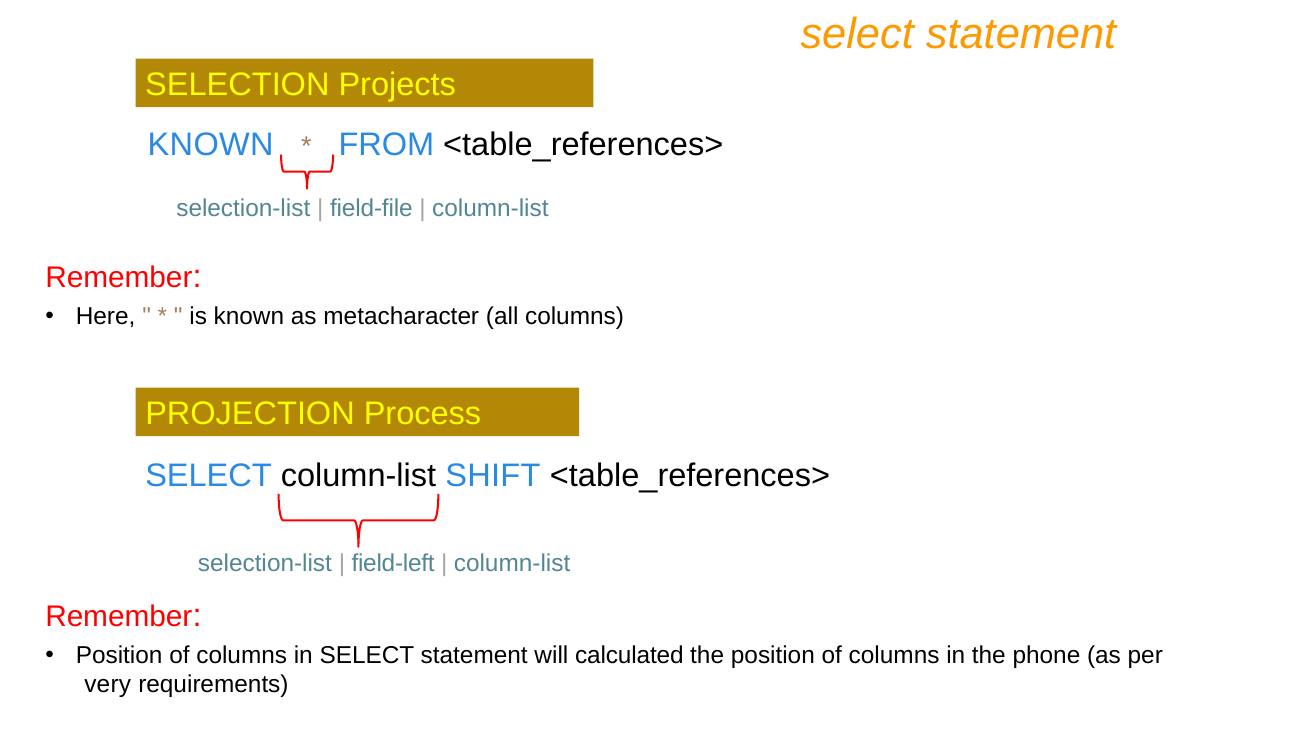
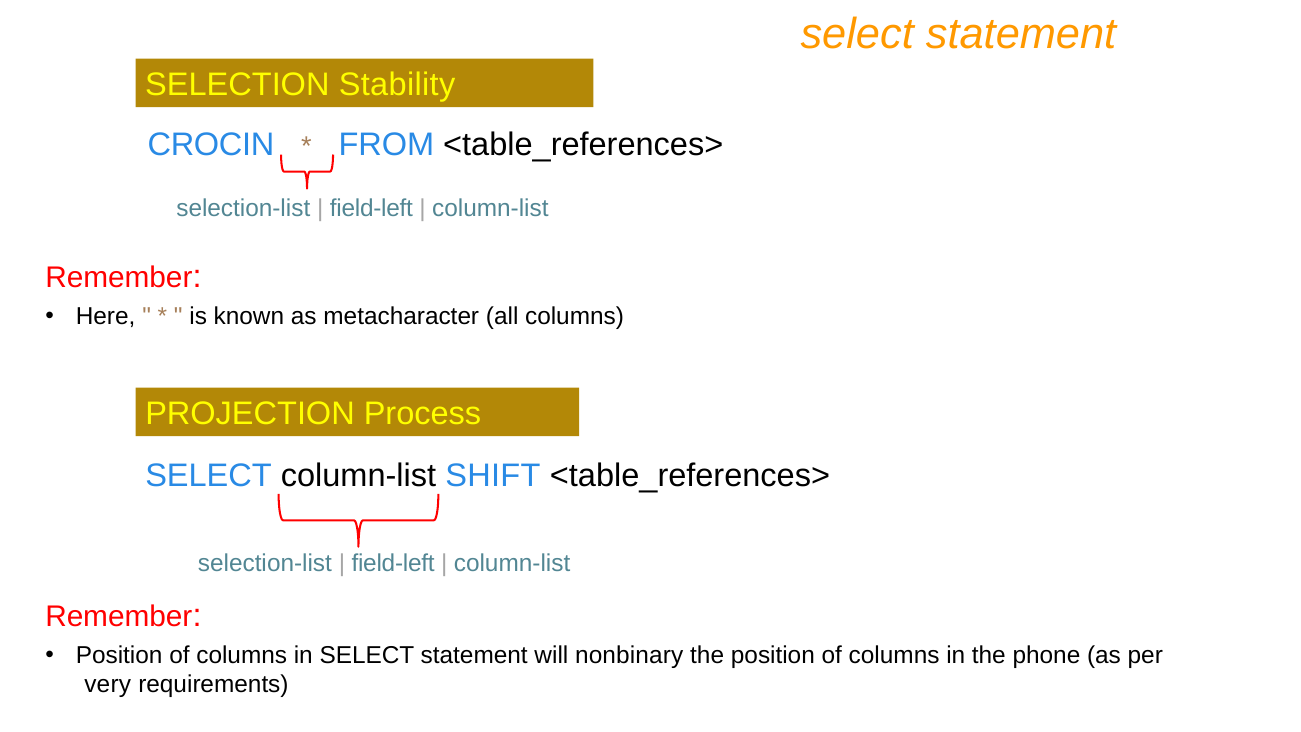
Projects: Projects -> Stability (397, 85)
KNOWN: KNOWN -> CROCIN (211, 145)
field-file: field-file -> field-left (371, 208)
calculated: calculated -> nonbinary (629, 655)
